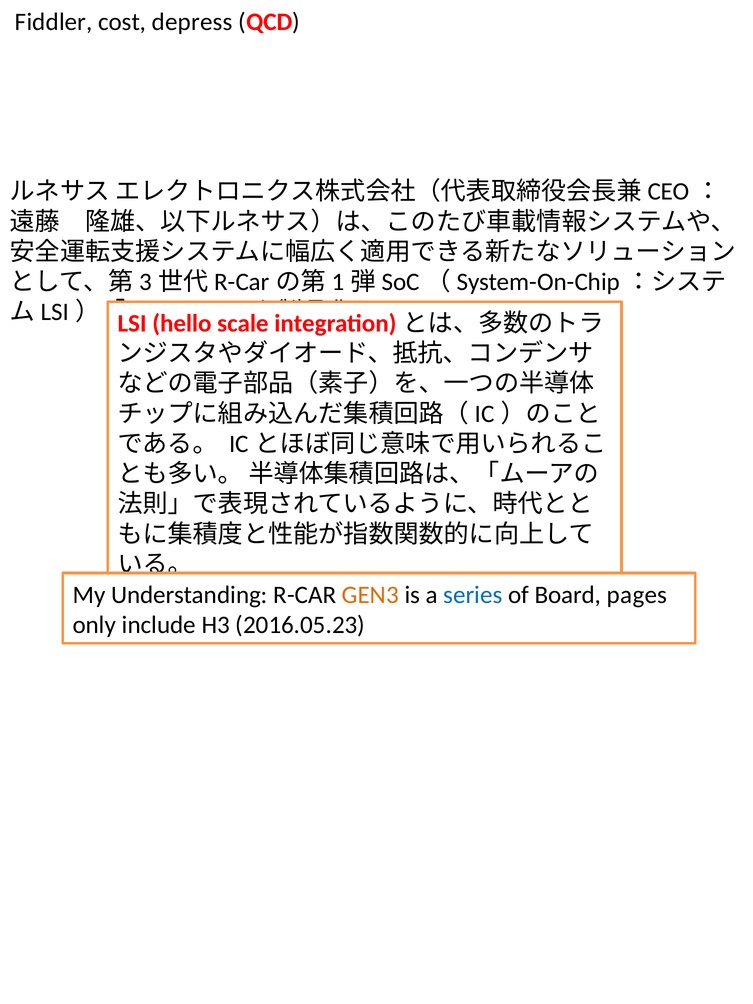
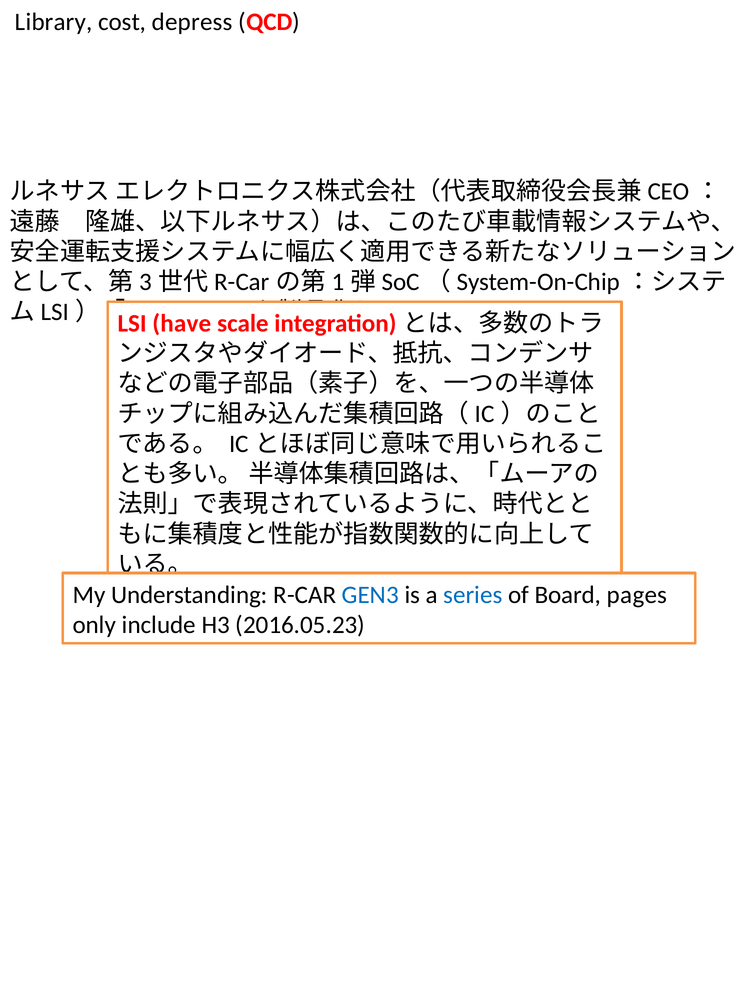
Fiddler: Fiddler -> Library (54, 22)
hello: hello -> have (182, 323)
GEN3 colour: orange -> blue (370, 595)
